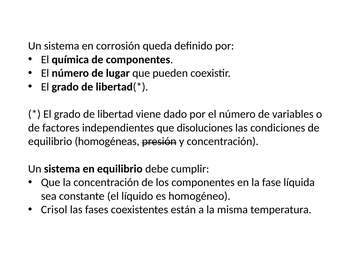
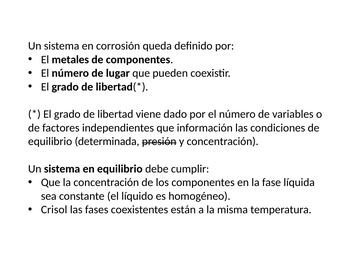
química: química -> metales (70, 60)
disoluciones: disoluciones -> información (205, 128)
homogéneas: homogéneas -> determinada (107, 142)
